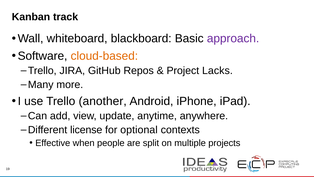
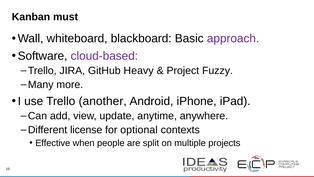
track: track -> must (66, 17)
cloud-based colour: orange -> purple (104, 56)
Repos: Repos -> Heavy (139, 70)
Lacks: Lacks -> Fuzzy (217, 70)
